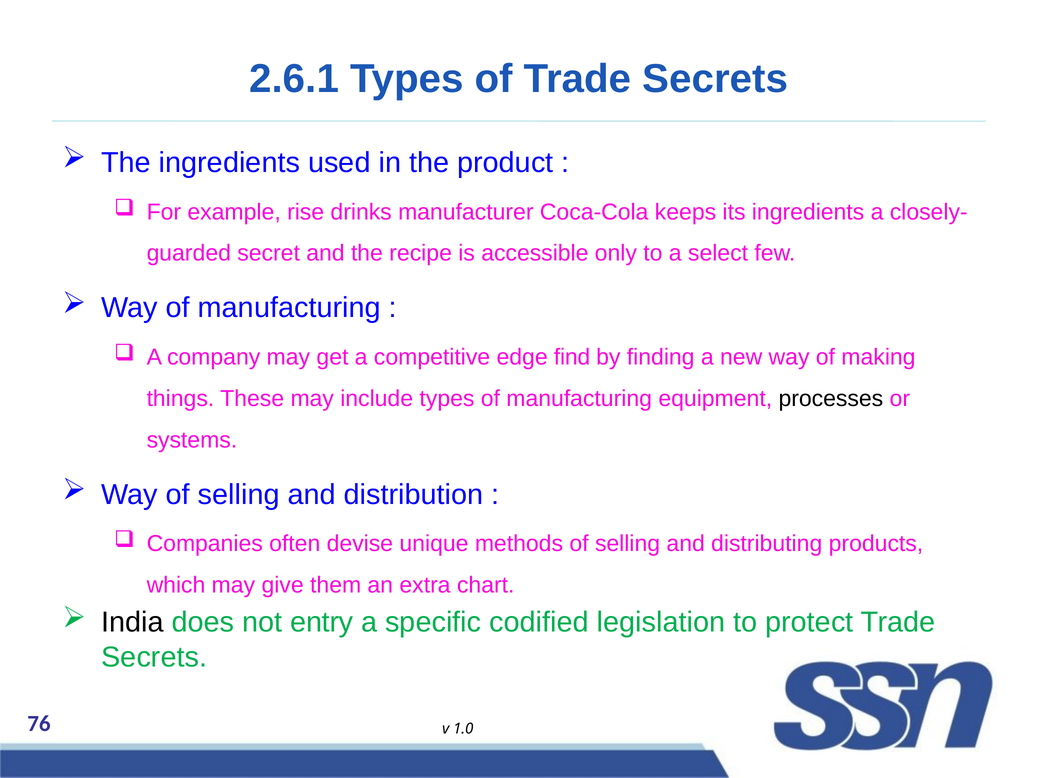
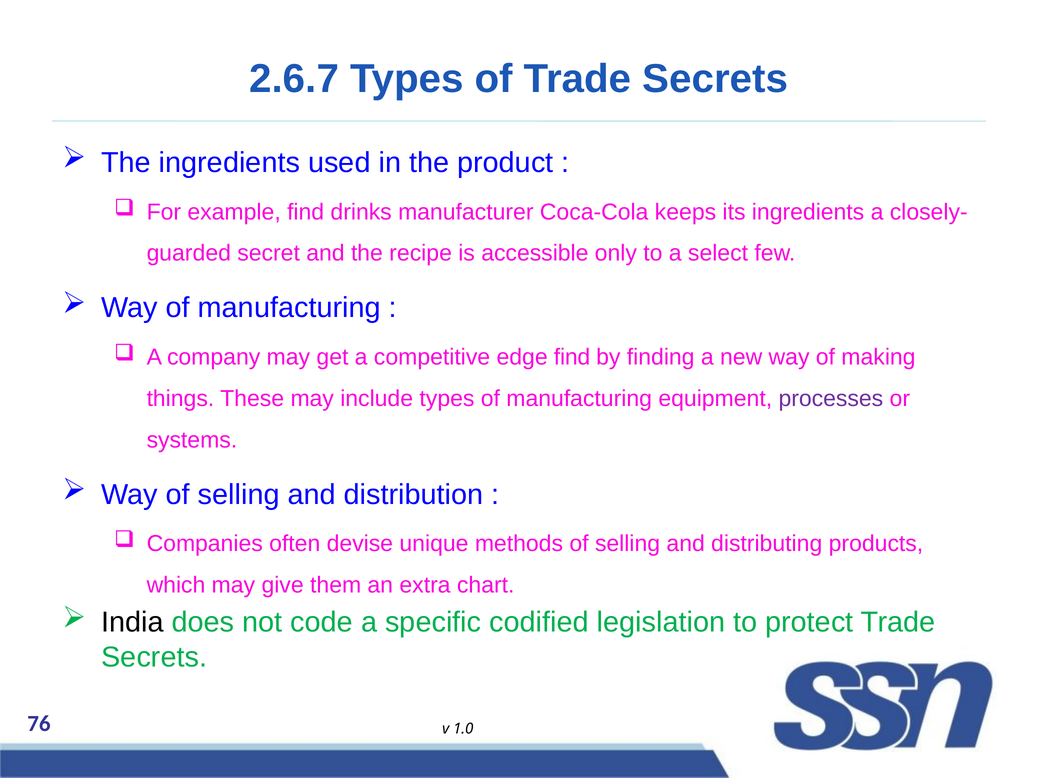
2.6.1: 2.6.1 -> 2.6.7 (294, 79)
example rise: rise -> find (306, 212)
processes colour: black -> purple (831, 399)
entry: entry -> code (322, 623)
